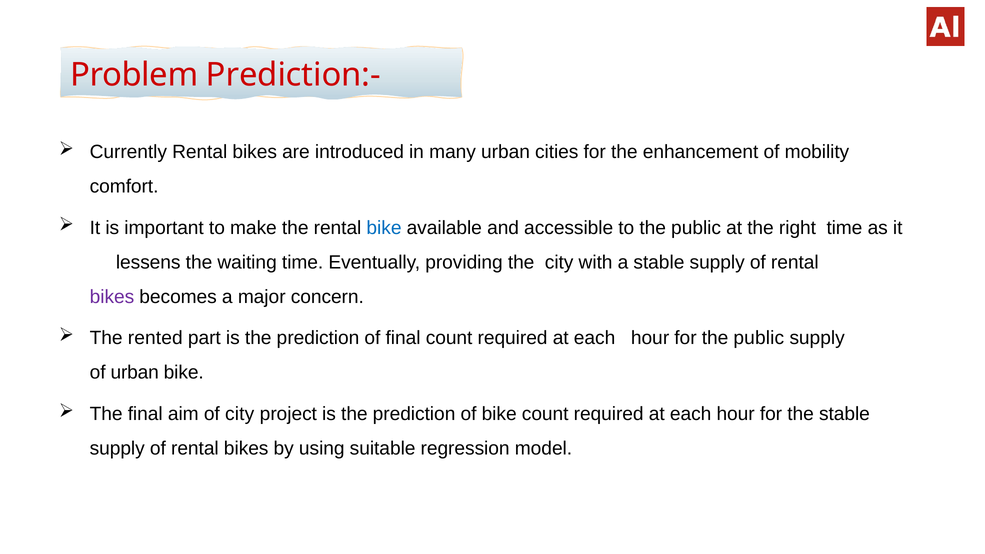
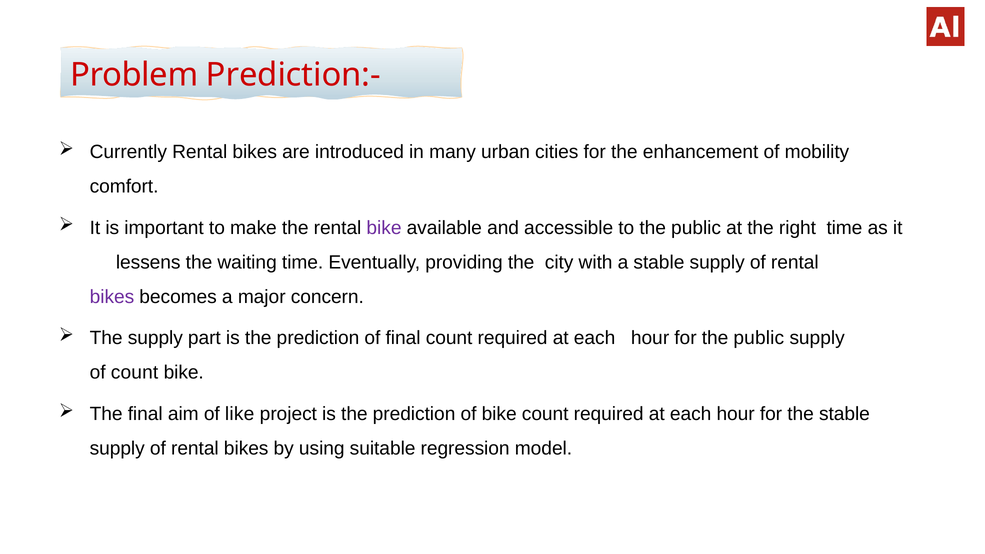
bike colour: blue -> purple (384, 228)
The rented: rented -> supply (155, 338)
of urban: urban -> count (135, 373)
of city: city -> like (240, 414)
